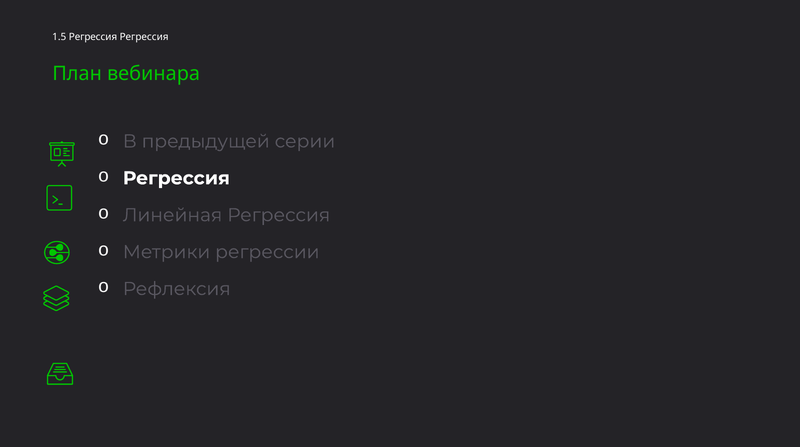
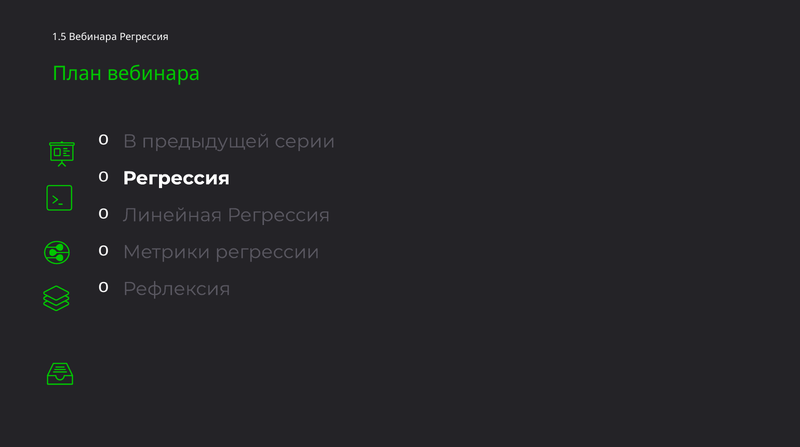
1.5 Регрессия: Регрессия -> Вебинара (93, 37)
